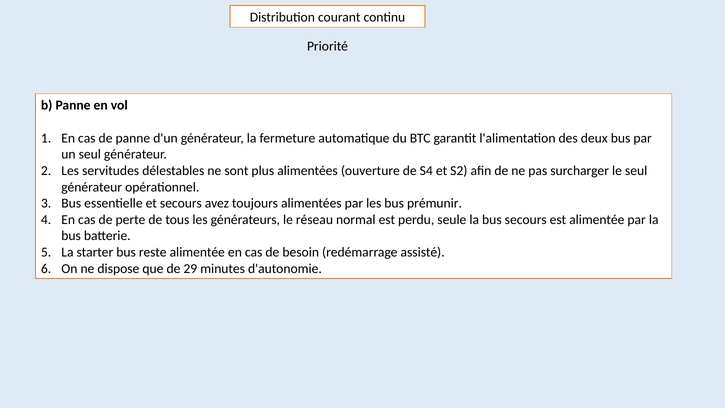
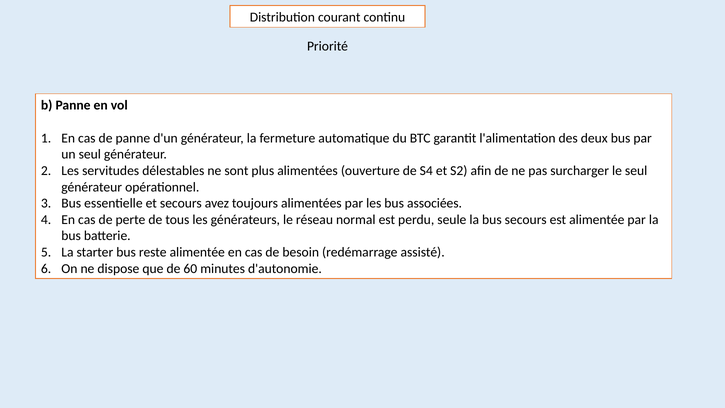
prémunir: prémunir -> associées (435, 203)
29: 29 -> 60 (190, 269)
